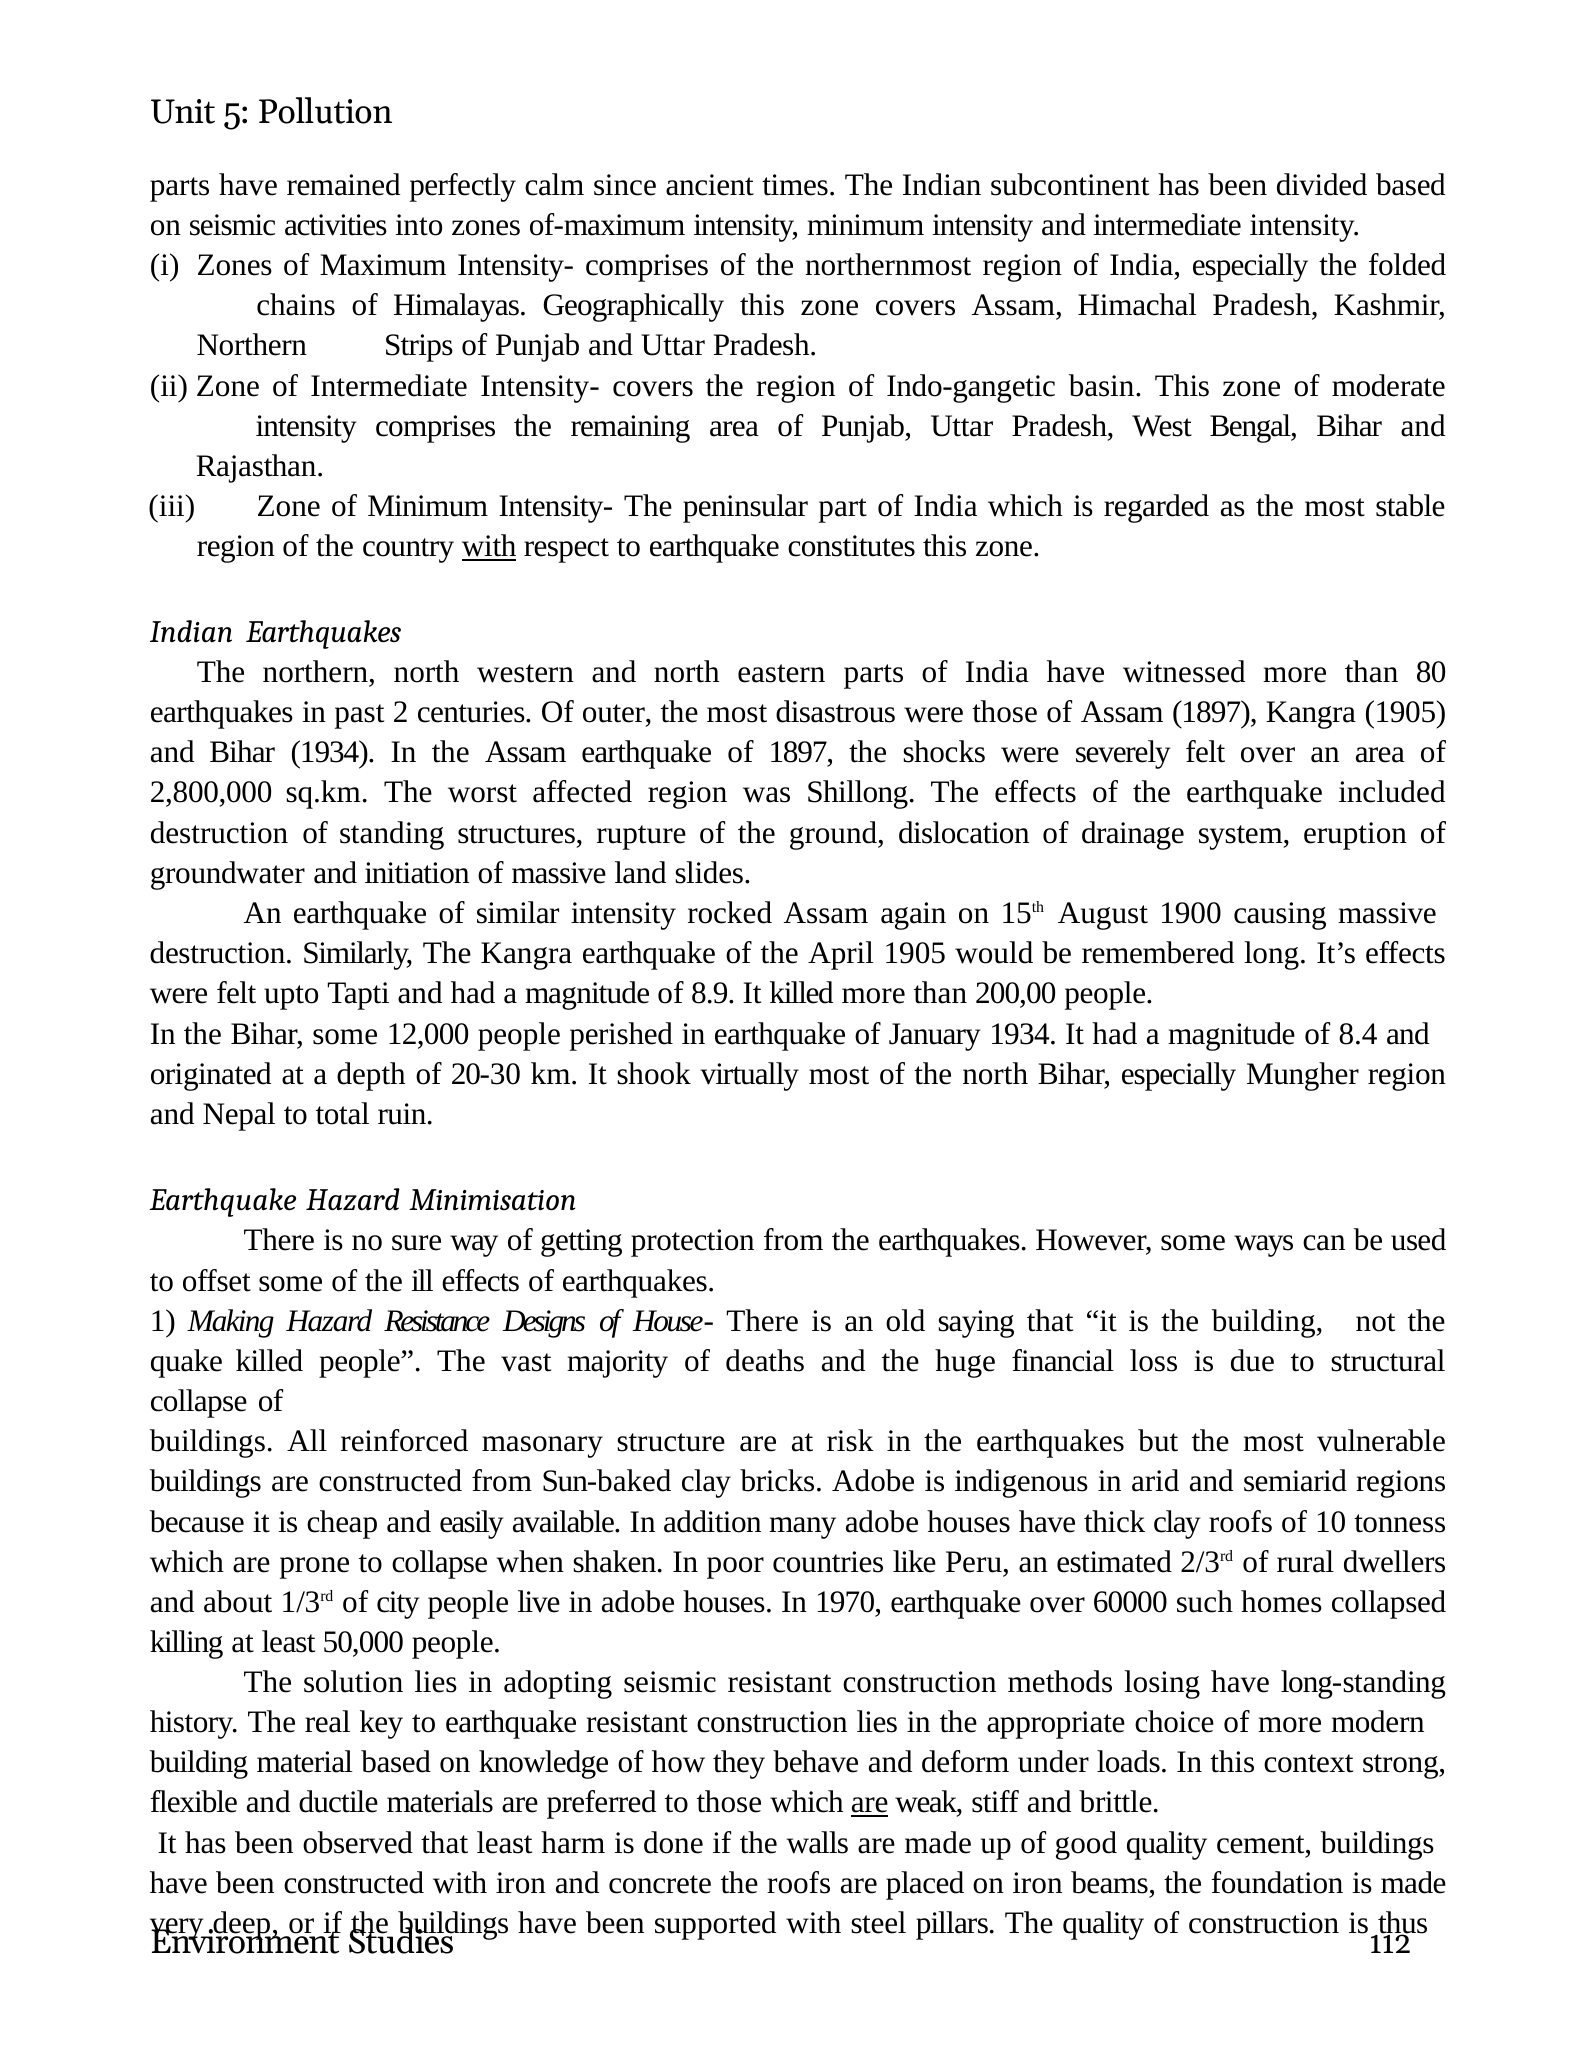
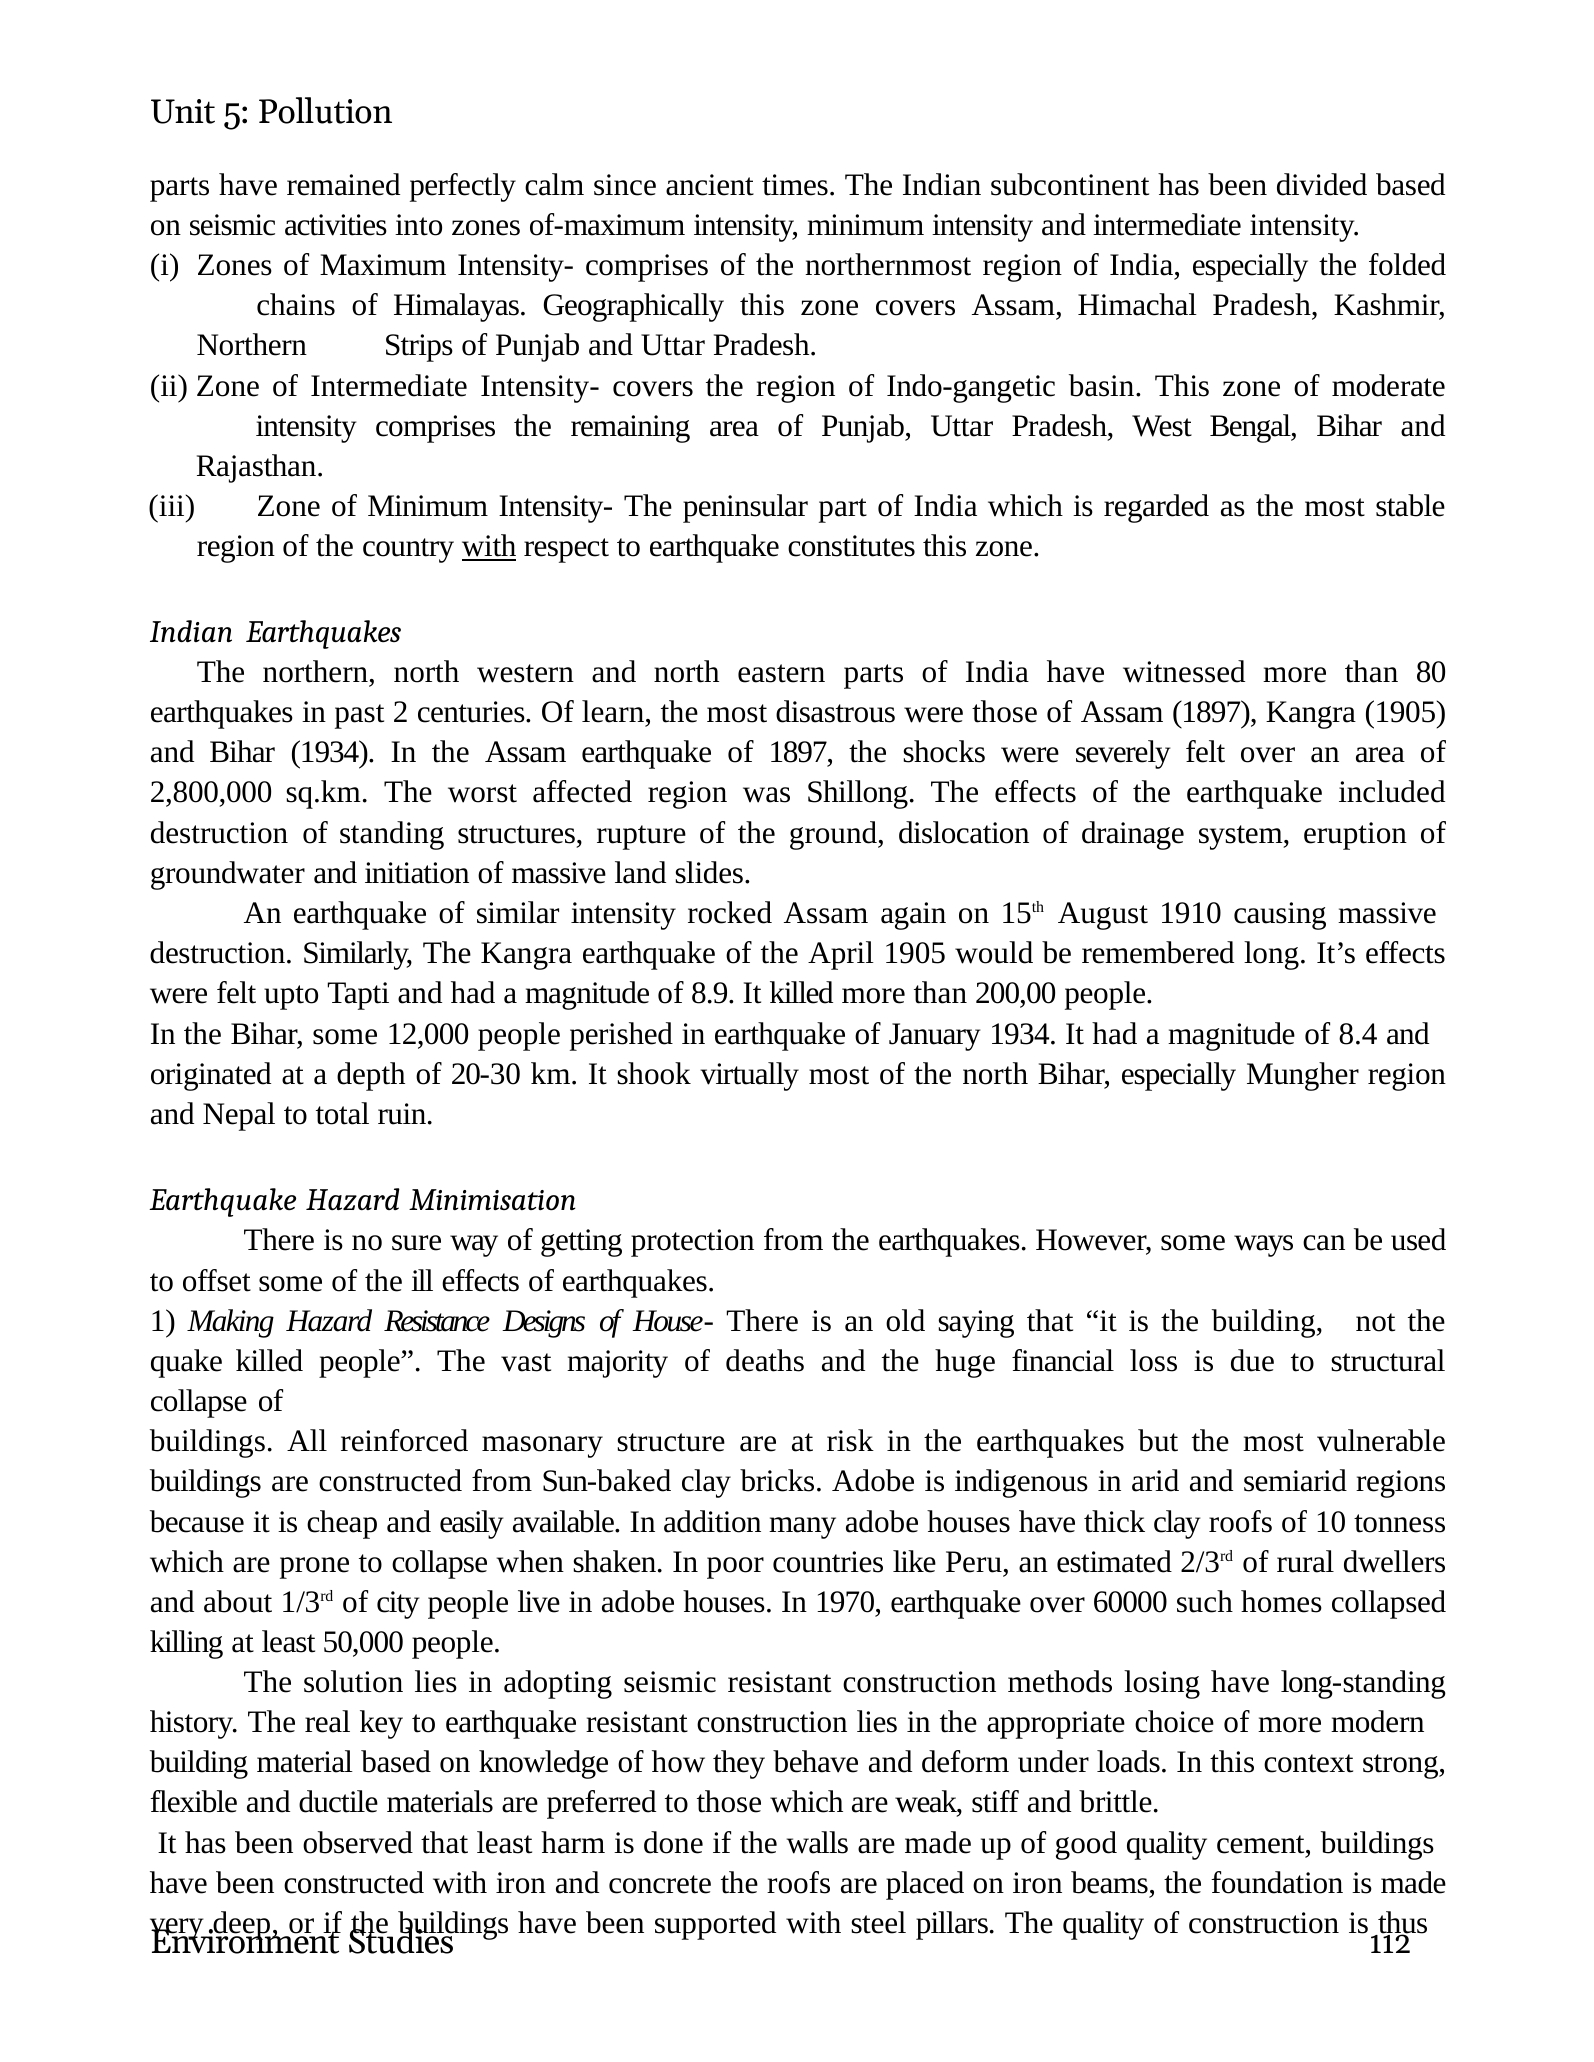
outer: outer -> learn (617, 713)
1900: 1900 -> 1910 (1190, 914)
are underline: present -> none (870, 1803)
